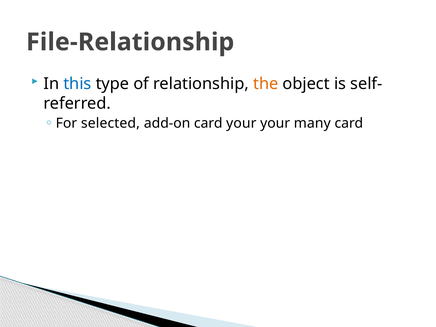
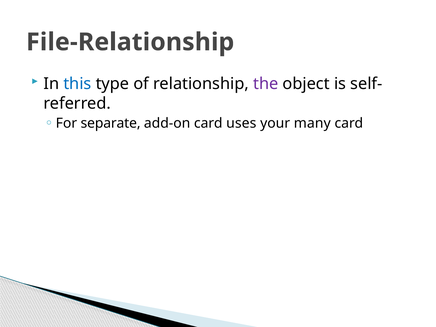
the colour: orange -> purple (266, 84)
selected: selected -> separate (111, 123)
card your: your -> uses (241, 123)
